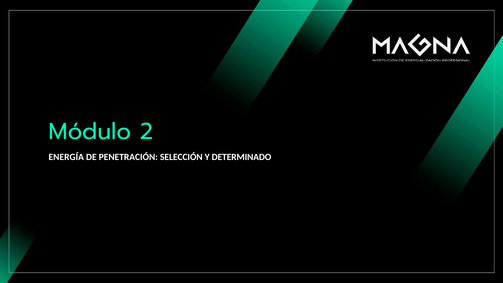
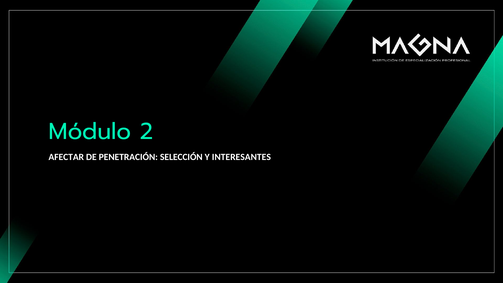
ENERGÍA: ENERGÍA -> AFECTAR (66, 157)
DETERMINADO: DETERMINADO -> INTERESANTES (241, 157)
